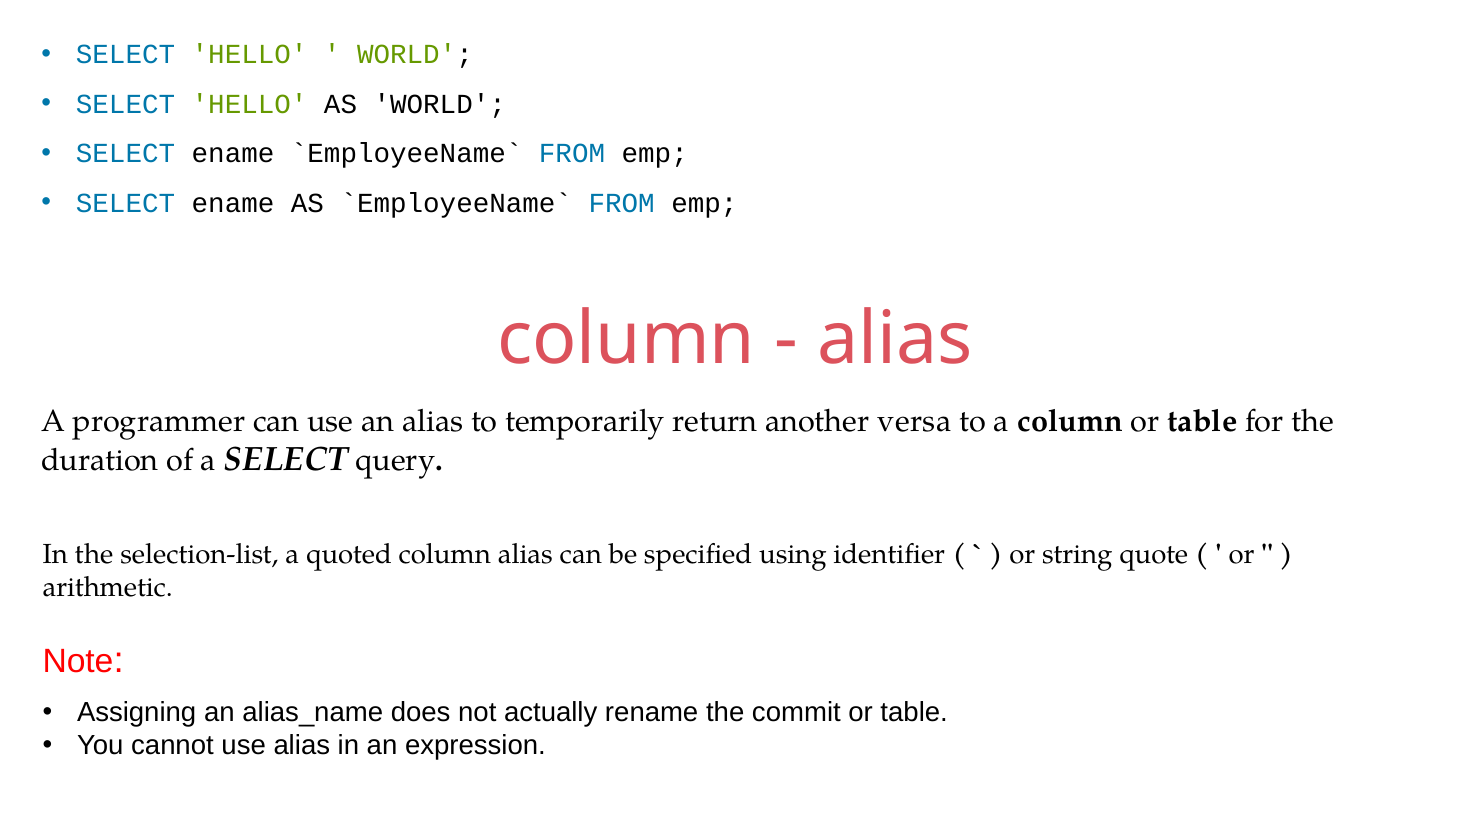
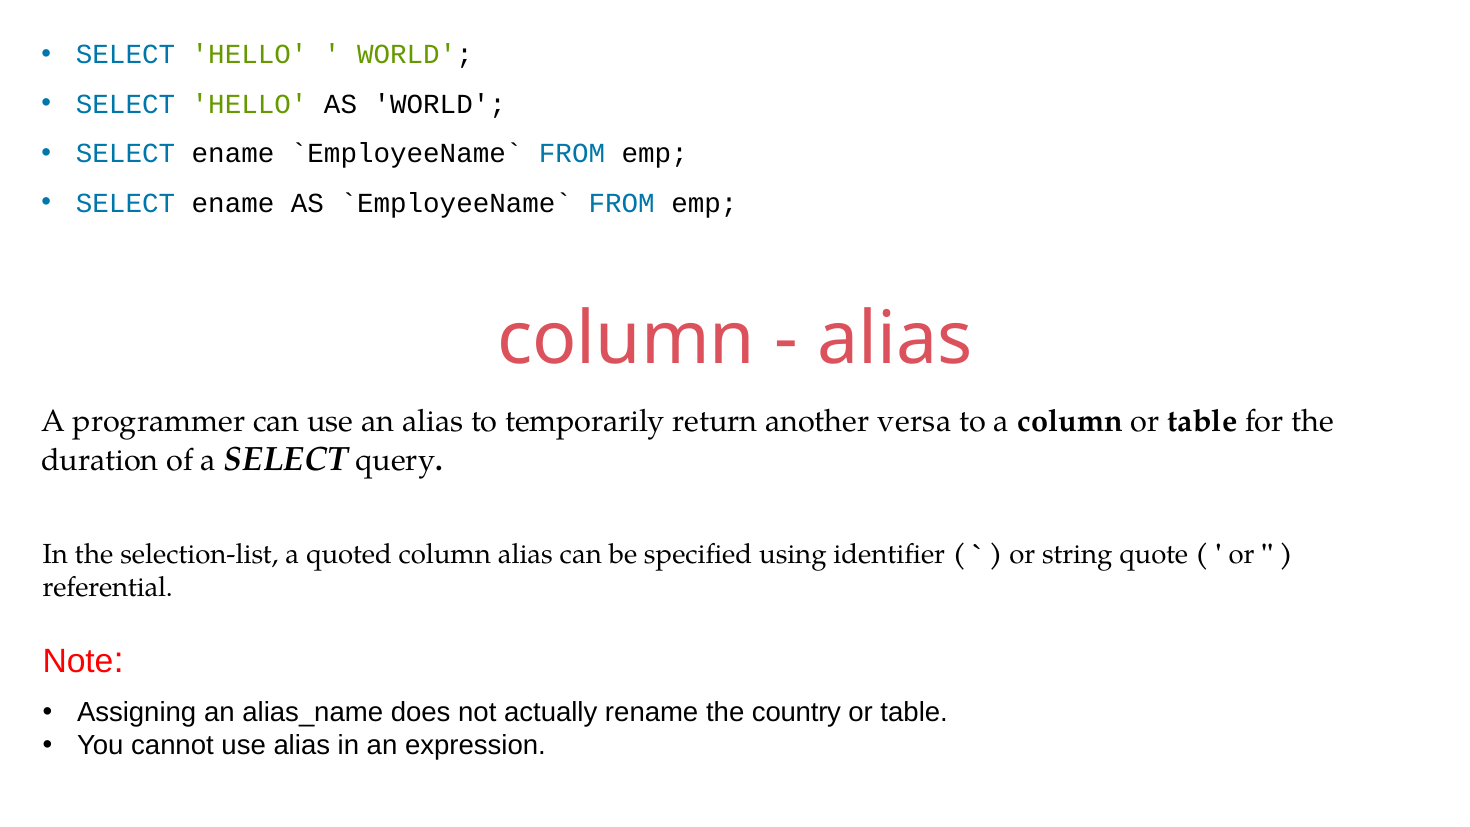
arithmetic: arithmetic -> referential (108, 588)
commit: commit -> country (796, 712)
